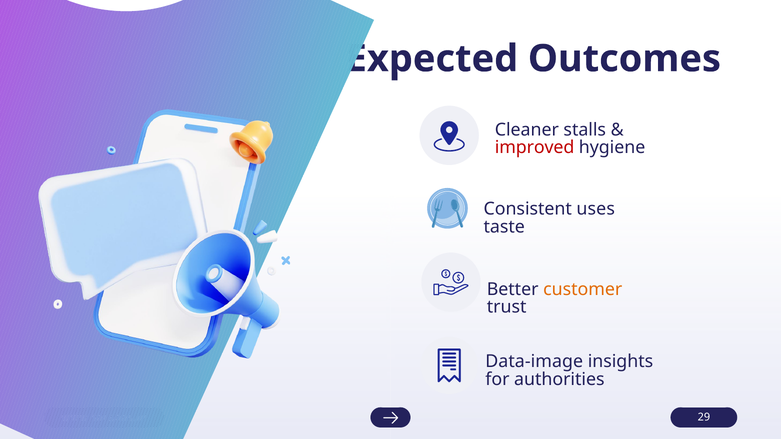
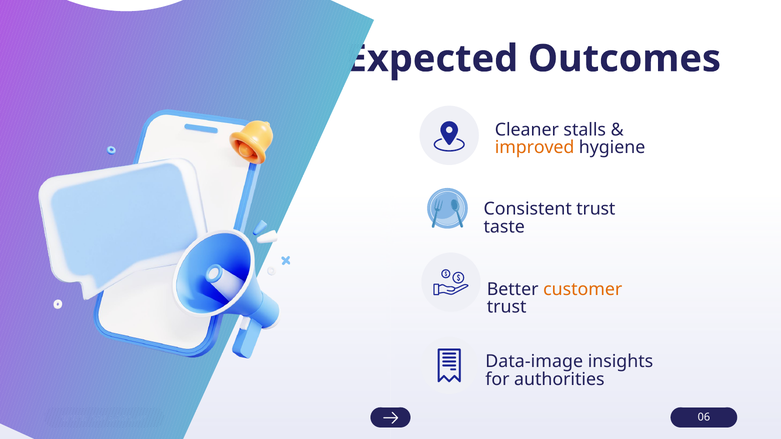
improved colour: red -> orange (535, 148)
Consistent uses: uses -> trust (596, 209)
29: 29 -> 06 (704, 418)
